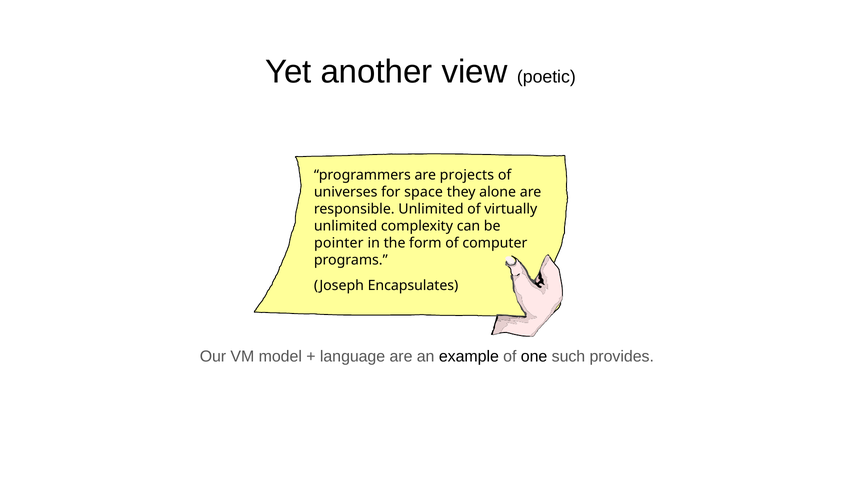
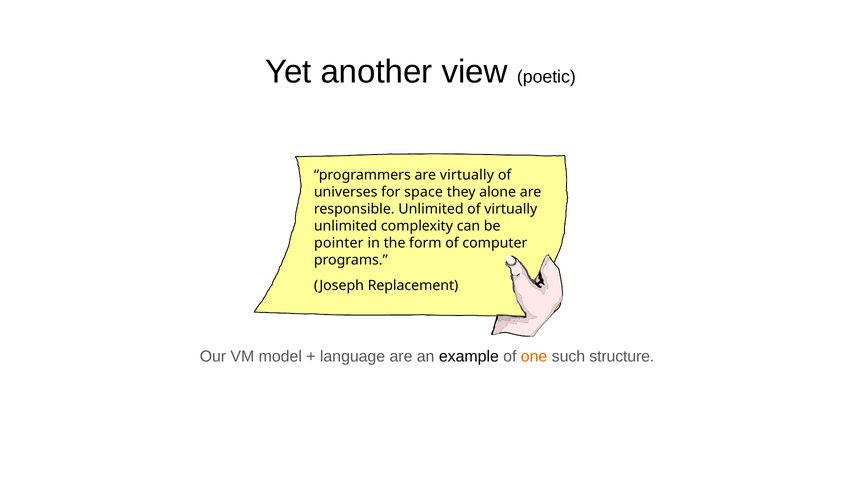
are projects: projects -> virtually (467, 175)
Encapsulates: Encapsulates -> Replacement (413, 286)
one colour: black -> orange (534, 357)
provides: provides -> structure (622, 357)
